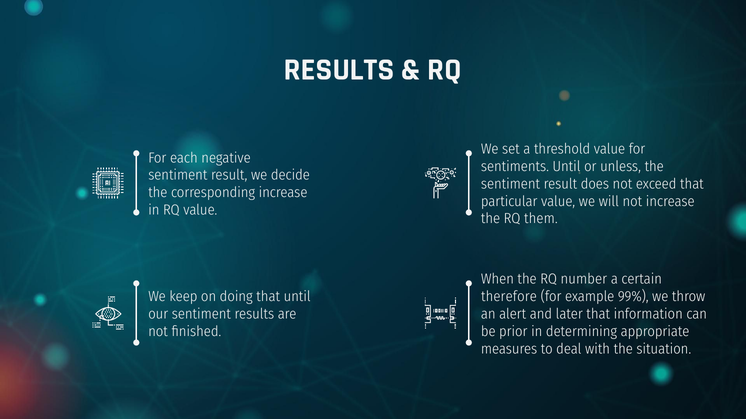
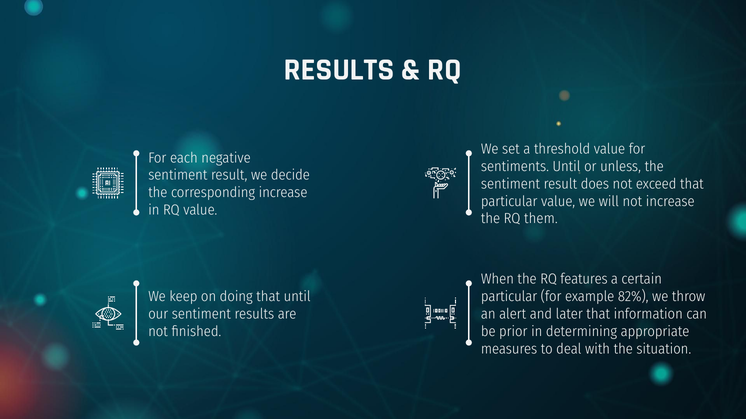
number: number -> features (584, 280)
therefore: therefore -> particular (509, 297)
99%: 99% -> 82% (633, 297)
